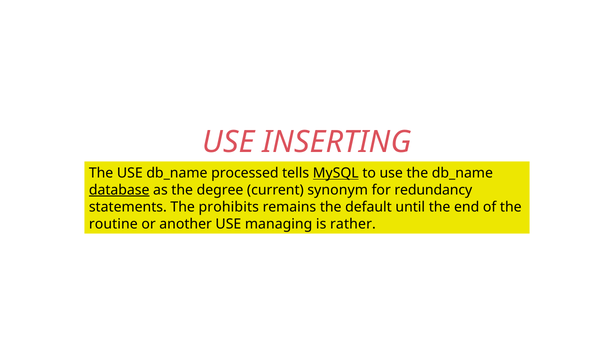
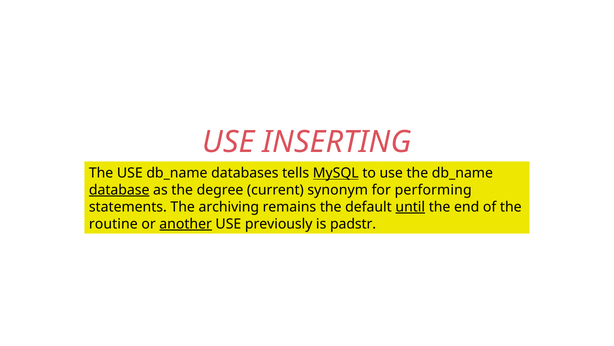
processed: processed -> databases (245, 173)
redundancy: redundancy -> performing (433, 190)
prohibits: prohibits -> archiving (229, 207)
until underline: none -> present (410, 207)
another underline: none -> present (186, 224)
managing: managing -> previously (279, 224)
rather: rather -> padstr (353, 224)
